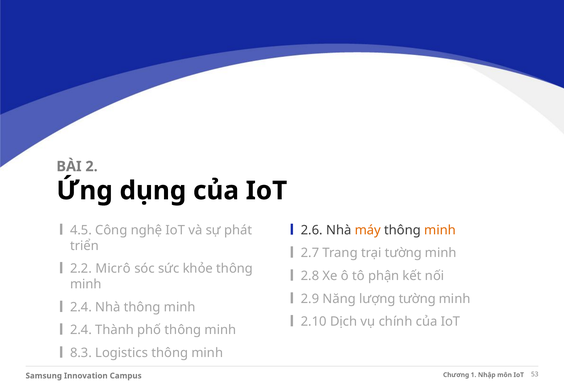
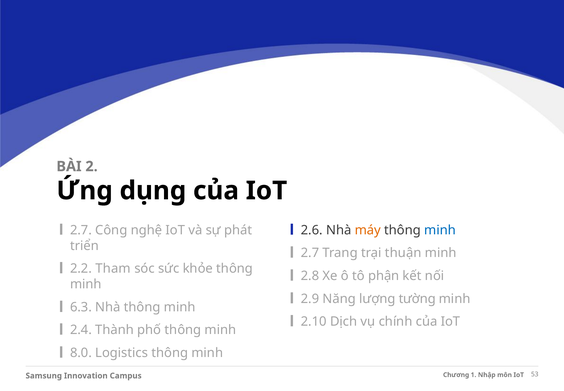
4.5: 4.5 -> 2.7 (81, 230)
minh colour: orange -> blue (440, 230)
trại tường: tường -> thuận (403, 253)
Micrô: Micrô -> Tham (113, 268)
2.4: 2.4 -> 6.3 (81, 307)
8.3: 8.3 -> 8.0 (81, 353)
